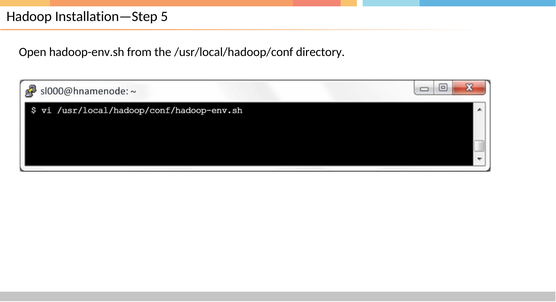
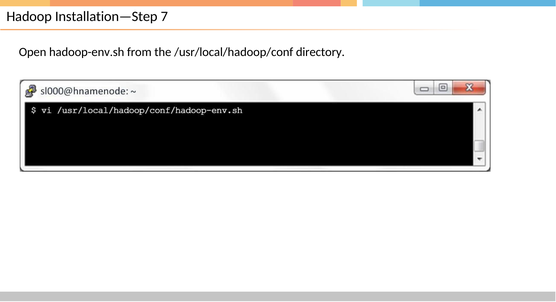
5: 5 -> 7 (164, 17)
